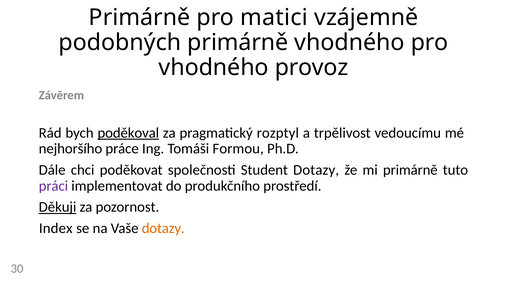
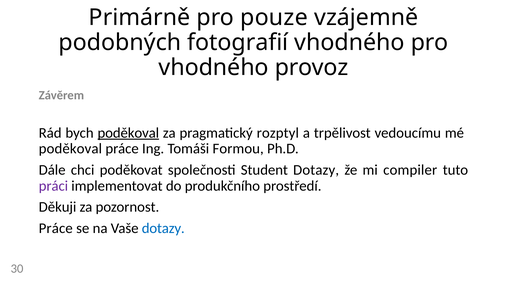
matici: matici -> pouze (274, 17)
podobných primárně: primárně -> fotografií (238, 43)
nejhoršího: nejhoršího -> poděkoval (70, 149)
mi primárně: primárně -> compiler (410, 170)
Děkuji underline: present -> none (58, 207)
Index: Index -> Práce (56, 228)
dotazy colour: orange -> blue (163, 228)
